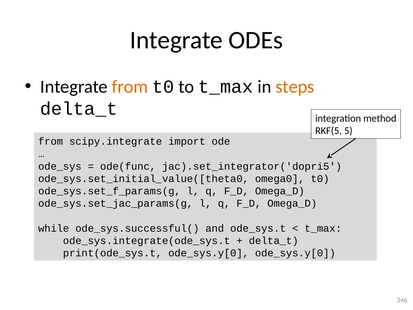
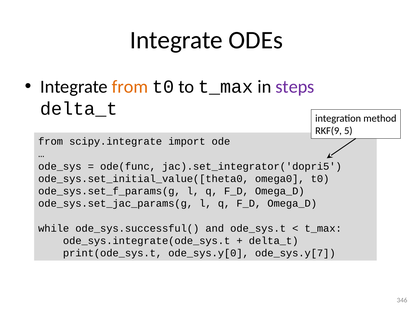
steps colour: orange -> purple (295, 87)
RKF(5: RKF(5 -> RKF(9 (329, 131)
ode_sys.y[0 ode_sys.y[0: ode_sys.y[0 -> ode_sys.y[7 (295, 253)
